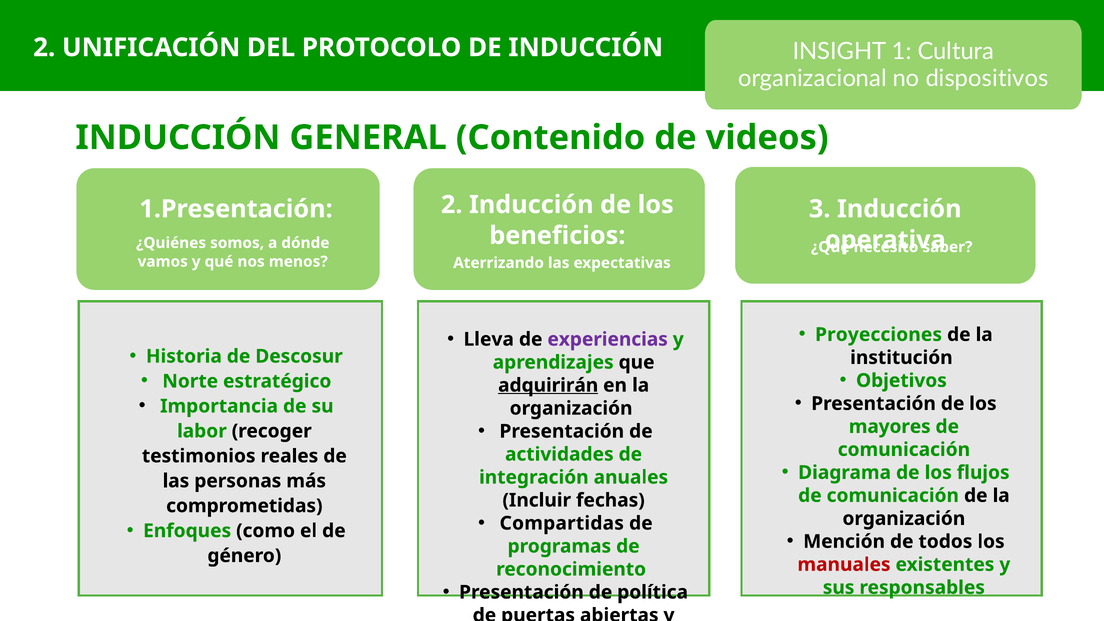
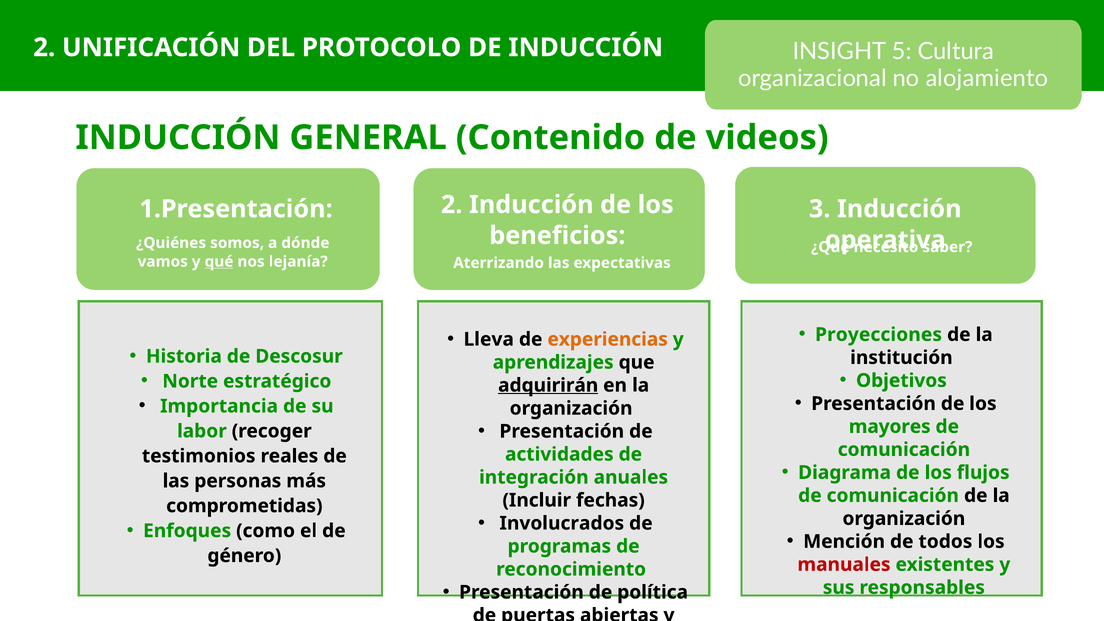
1: 1 -> 5 (902, 52)
dispositivos: dispositivos -> alojamiento (987, 78)
qué underline: none -> present (219, 262)
menos: menos -> lejanía (298, 262)
experiencias colour: purple -> orange (608, 339)
Compartidas: Compartidas -> Involucrados (562, 523)
